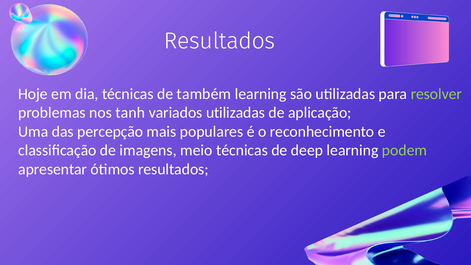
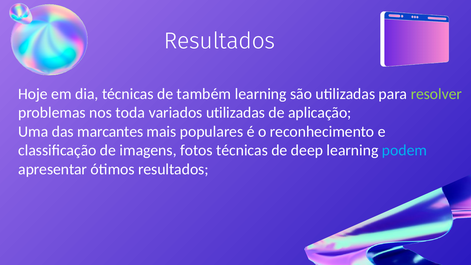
tanh: tanh -> toda (130, 113)
percepção: percepção -> marcantes (110, 132)
meio: meio -> fotos (196, 150)
podem colour: light green -> light blue (405, 150)
